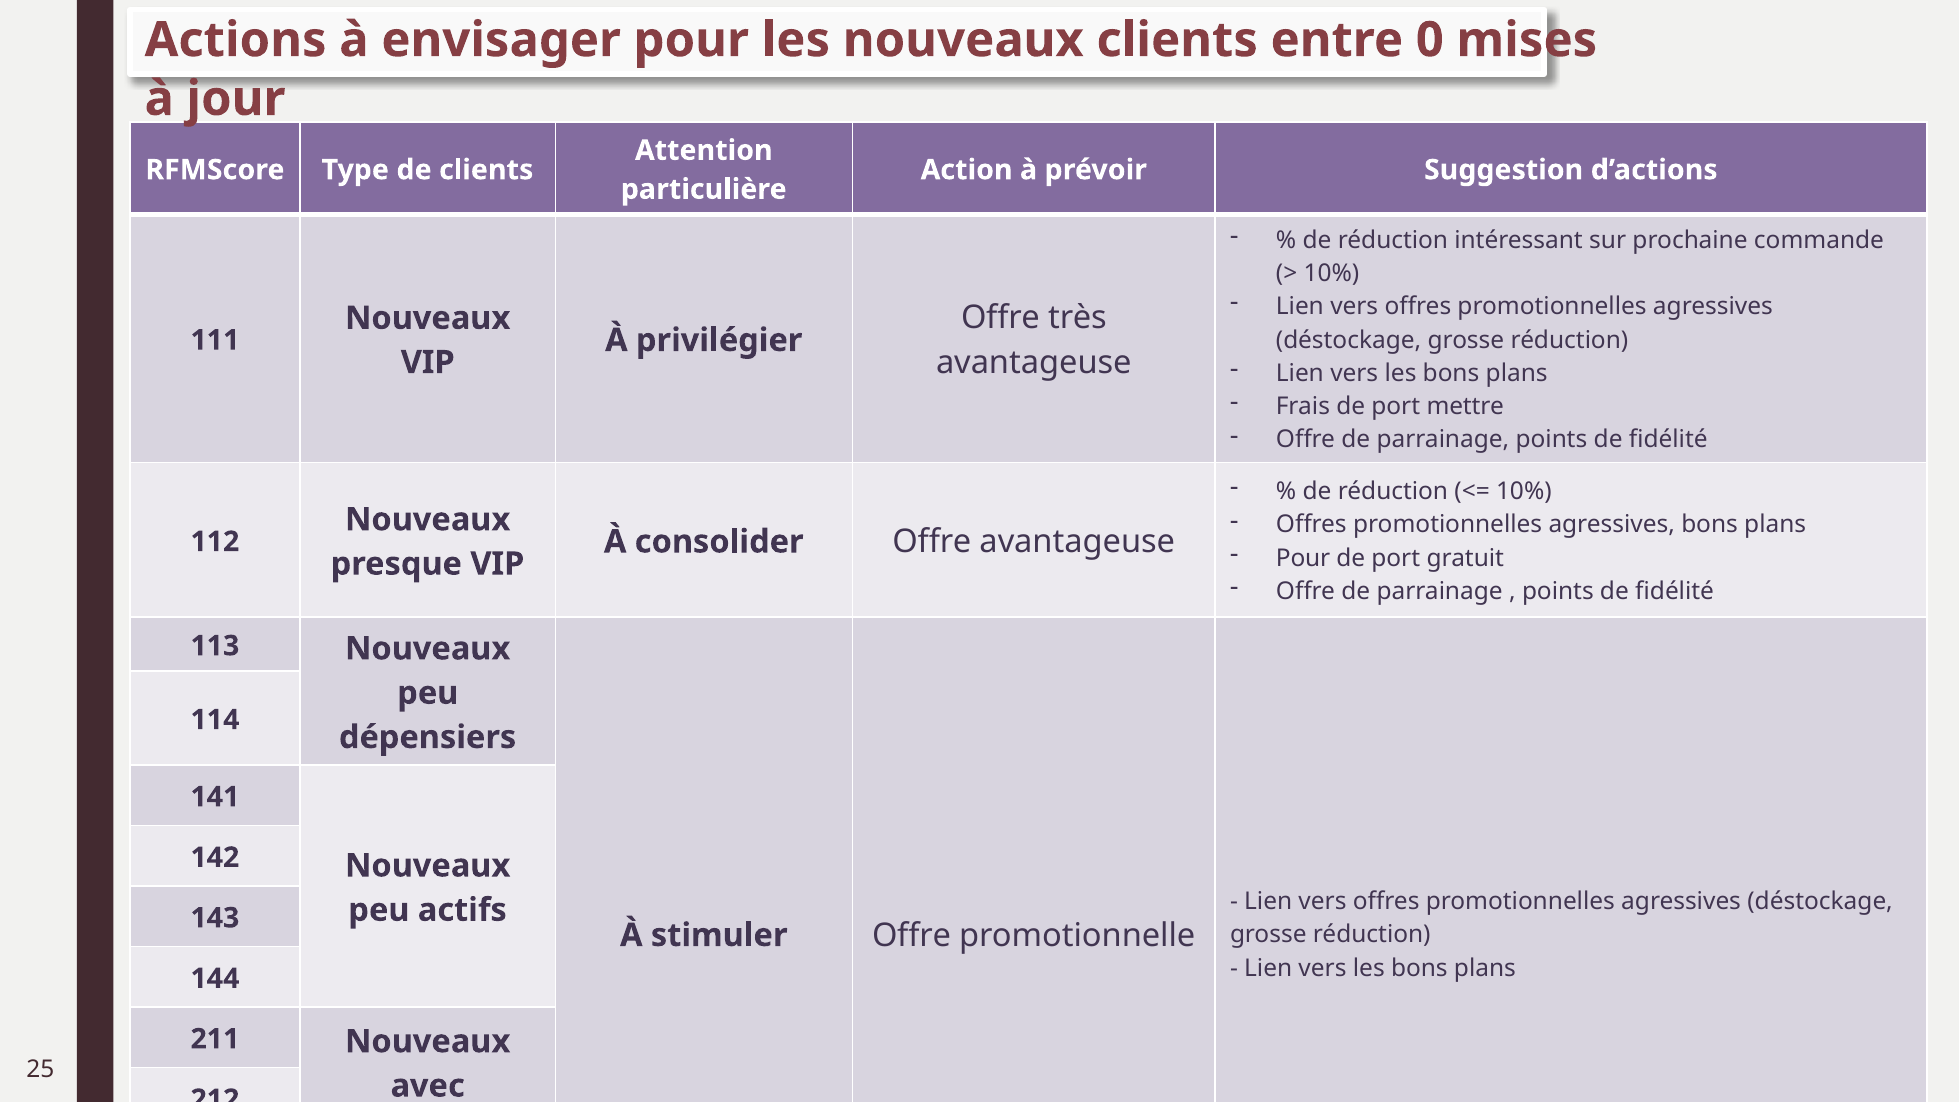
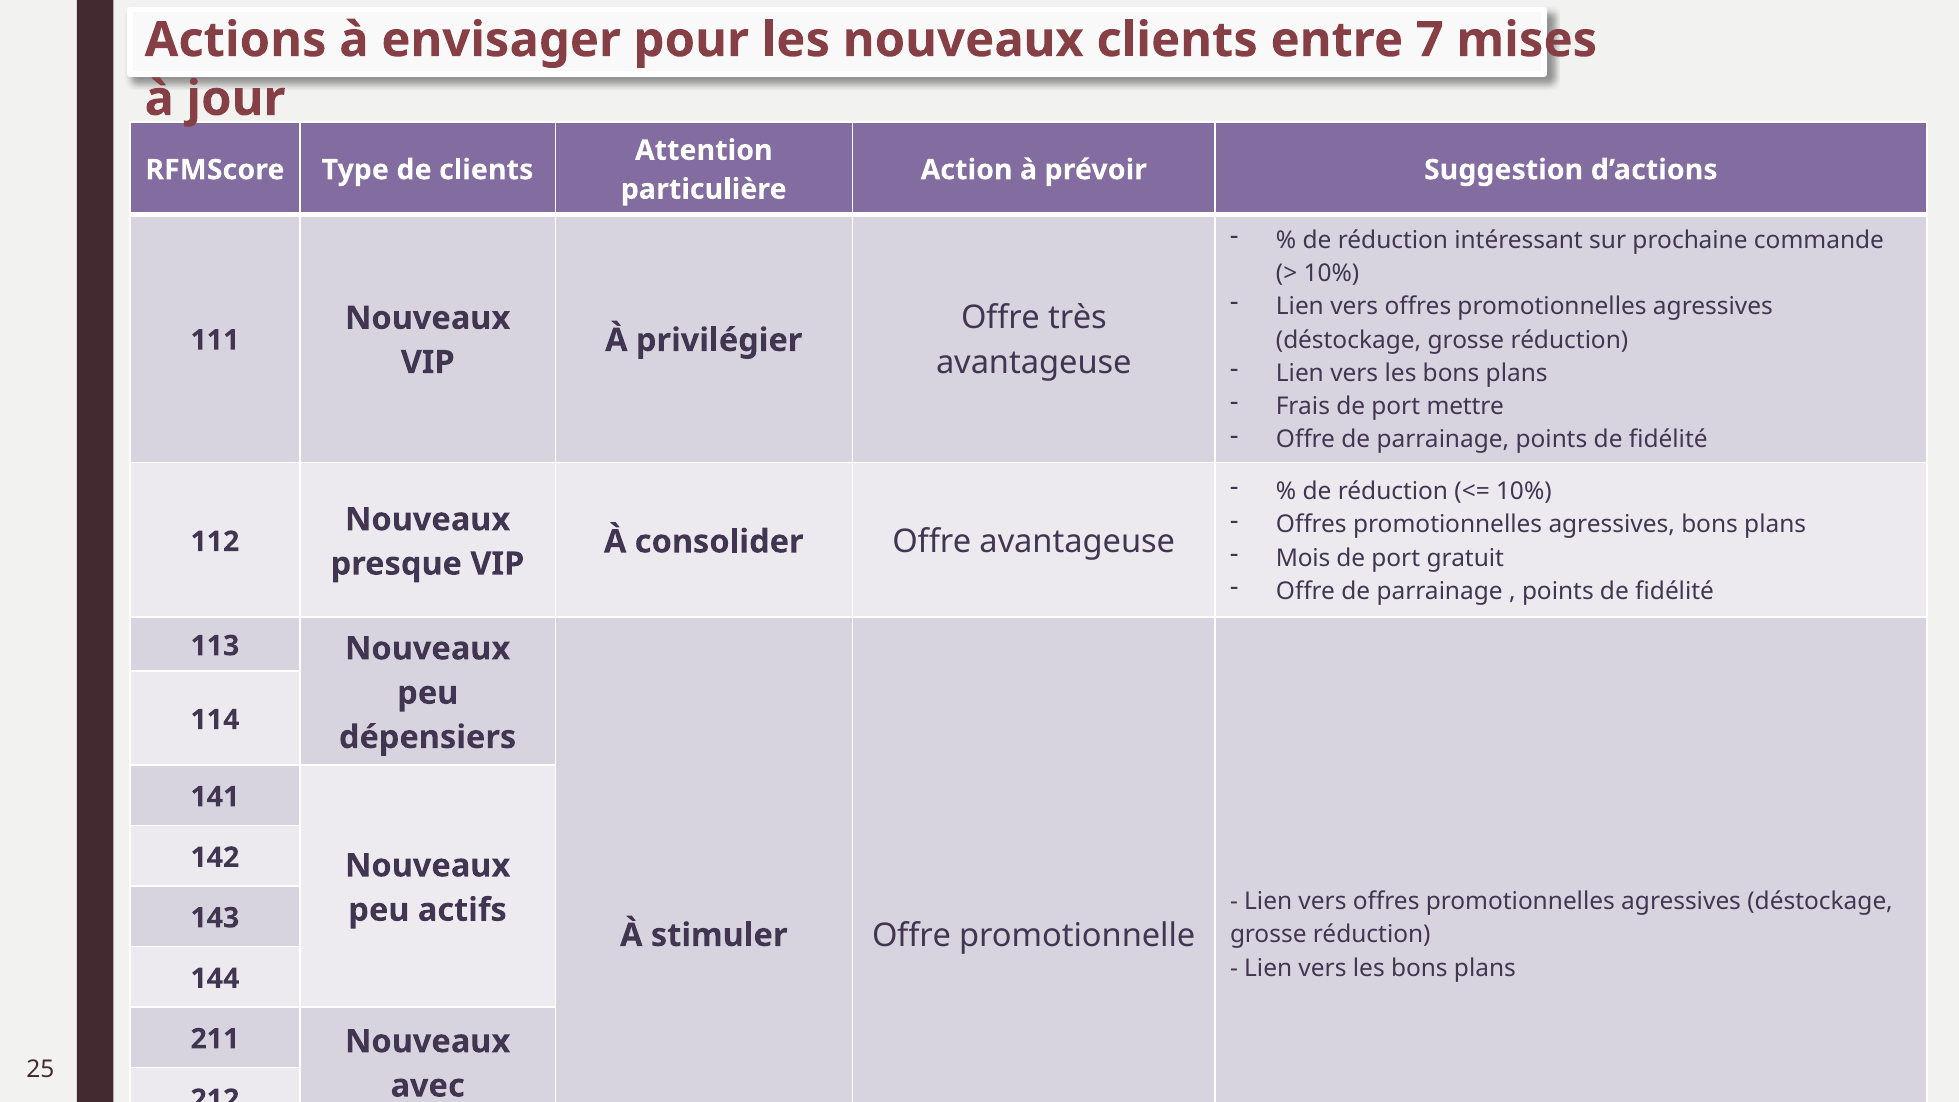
0: 0 -> 7 (1430, 40)
Pour: Pour -> Mois (1303, 558)
